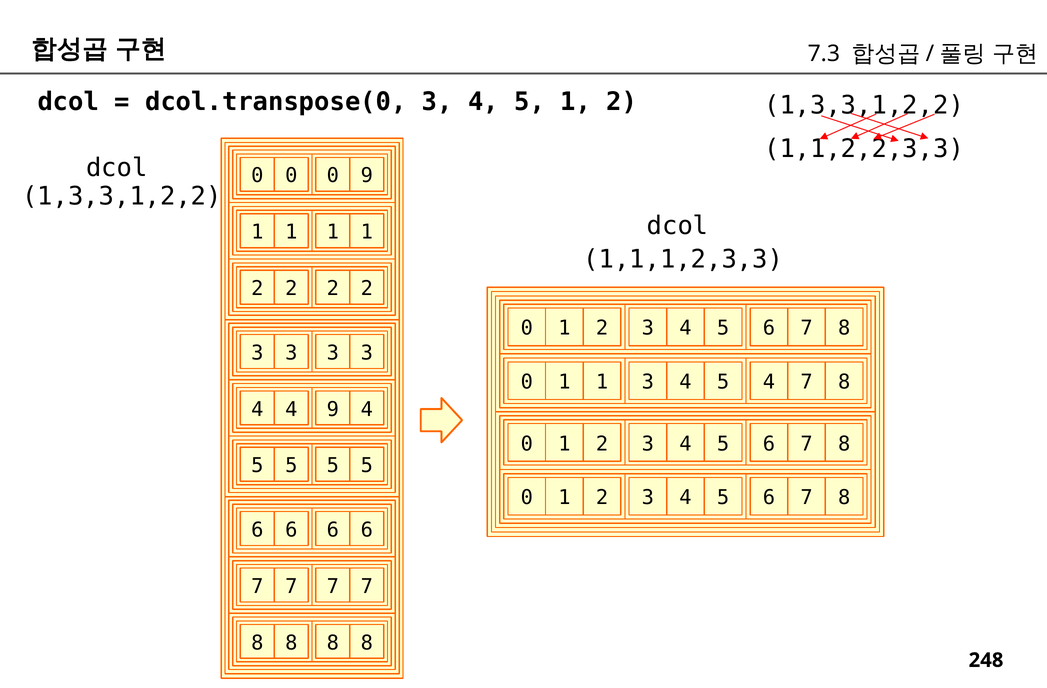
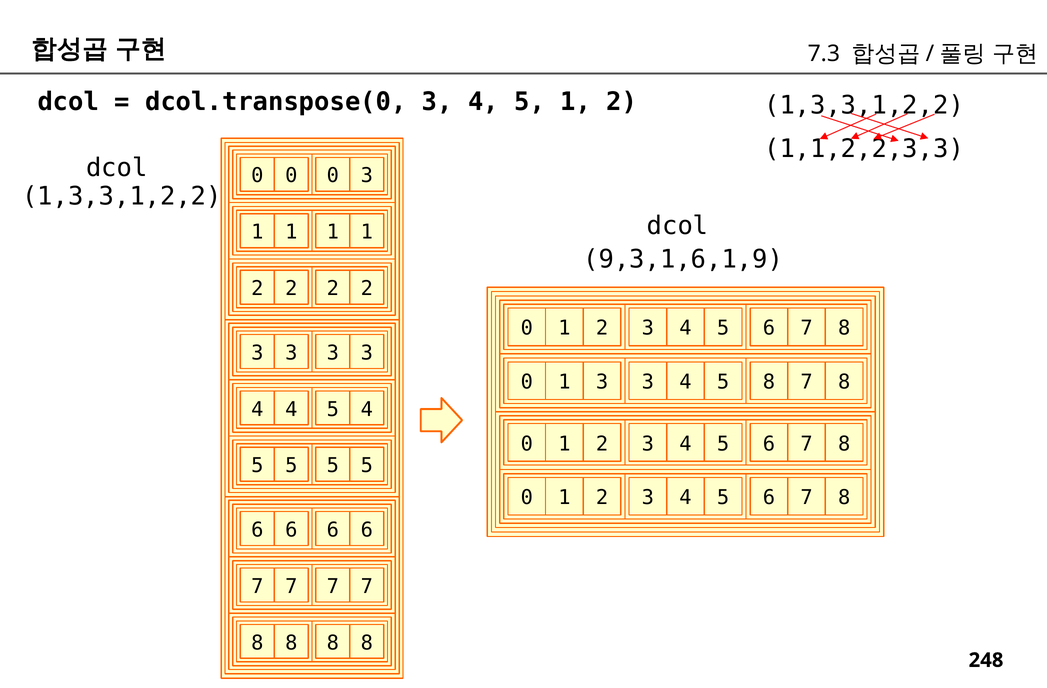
0 9: 9 -> 3 (367, 176)
1,1,1,2,3,3: 1,1,1,2,3,3 -> 9,3,1,6,1,9 (683, 259)
0 1 1: 1 -> 3 (602, 382)
5 4: 4 -> 8 (769, 382)
4 4 9: 9 -> 5 (333, 409)
